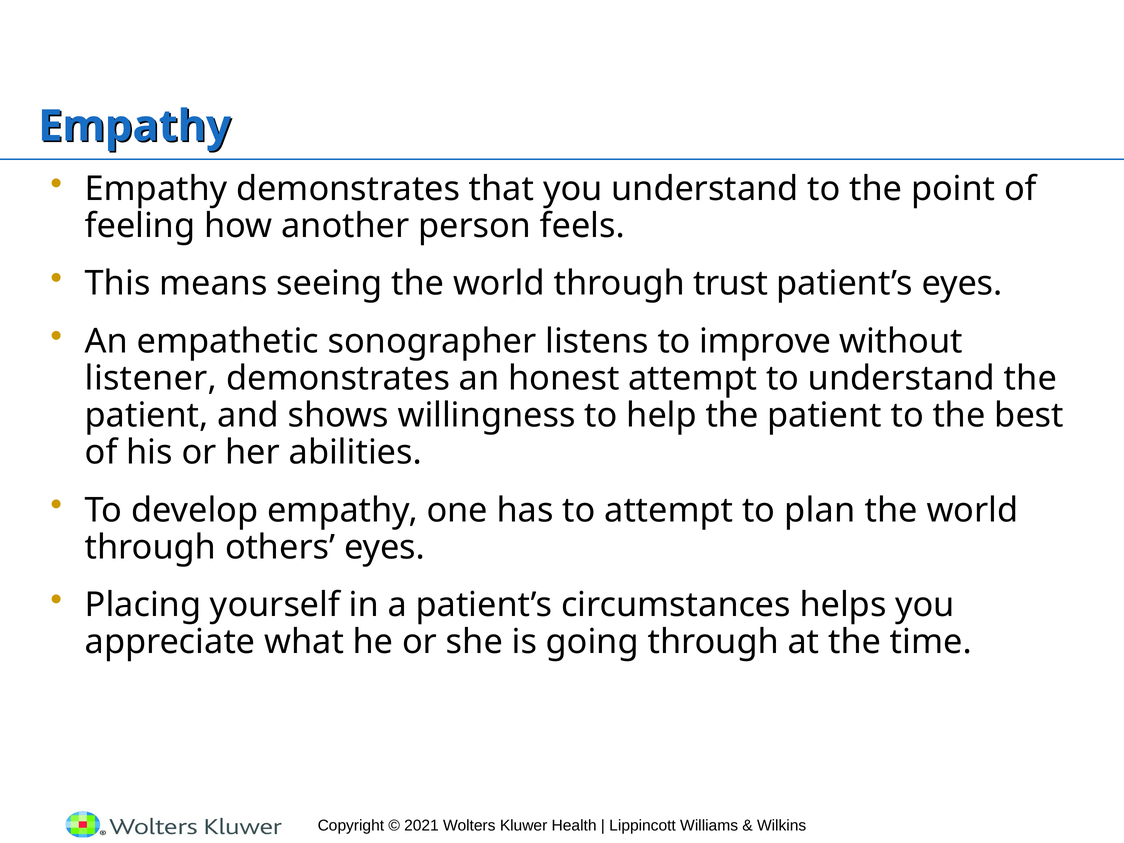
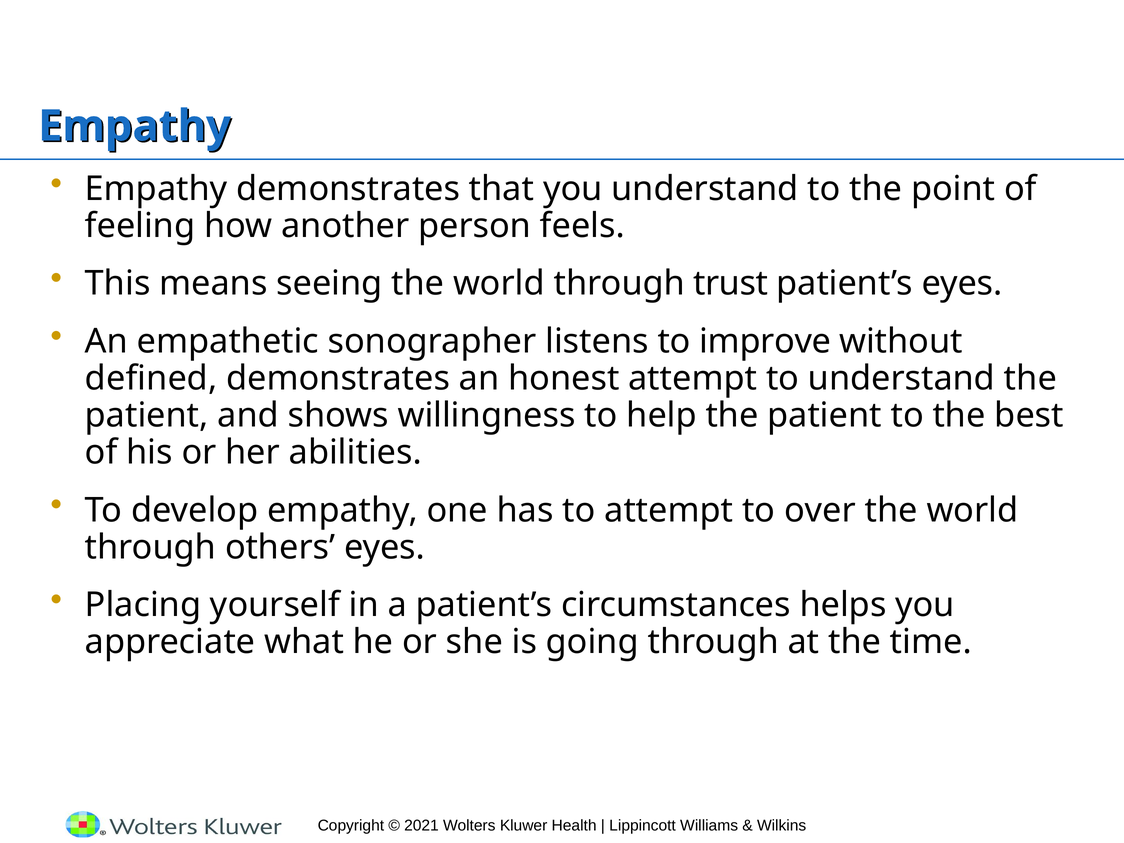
listener: listener -> defined (151, 378)
plan: plan -> over (820, 510)
